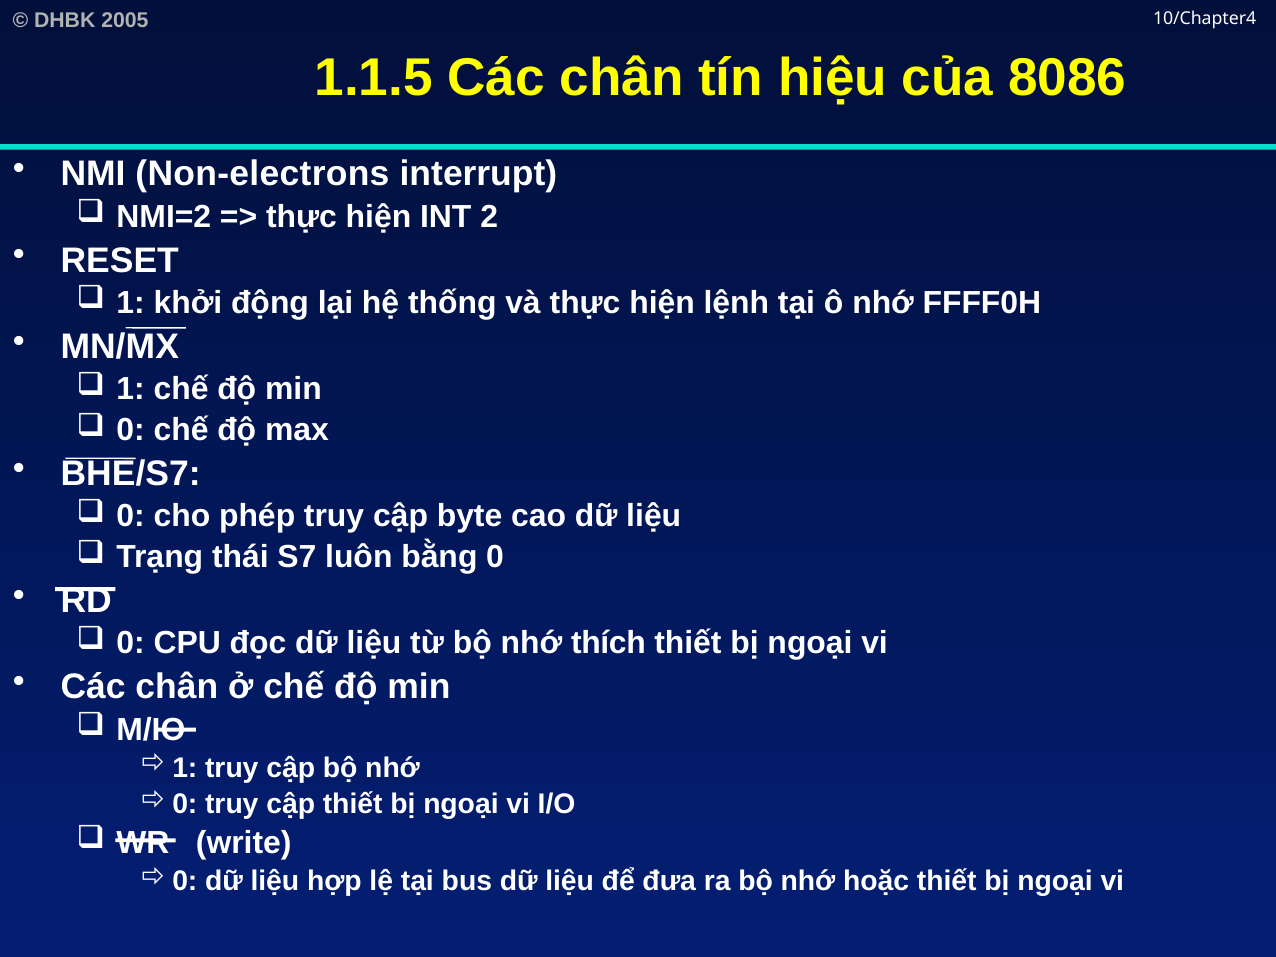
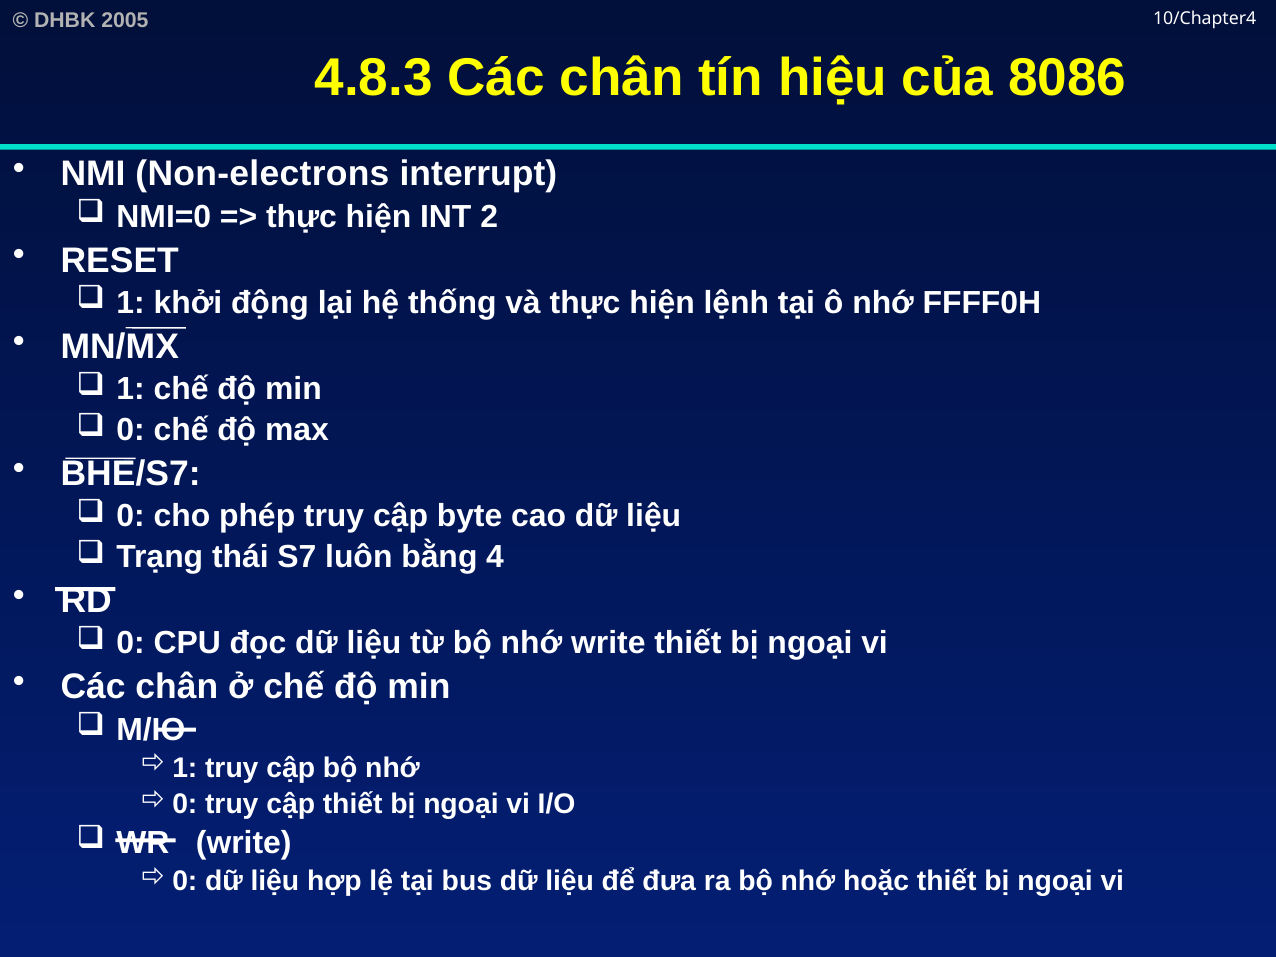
1.1.5: 1.1.5 -> 4.8.3 (374, 78)
NMI=2: NMI=2 -> NMI=0 (164, 217)
bằng 0: 0 -> 4 (495, 557)
nhớ thích: thích -> write (608, 643)
